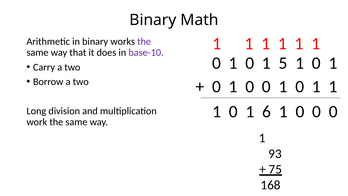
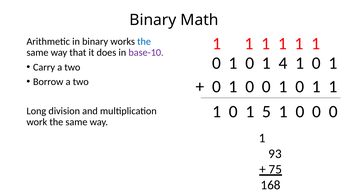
the colour: purple -> blue (144, 42)
5: 5 -> 4 (283, 63)
6: 6 -> 5 (267, 112)
